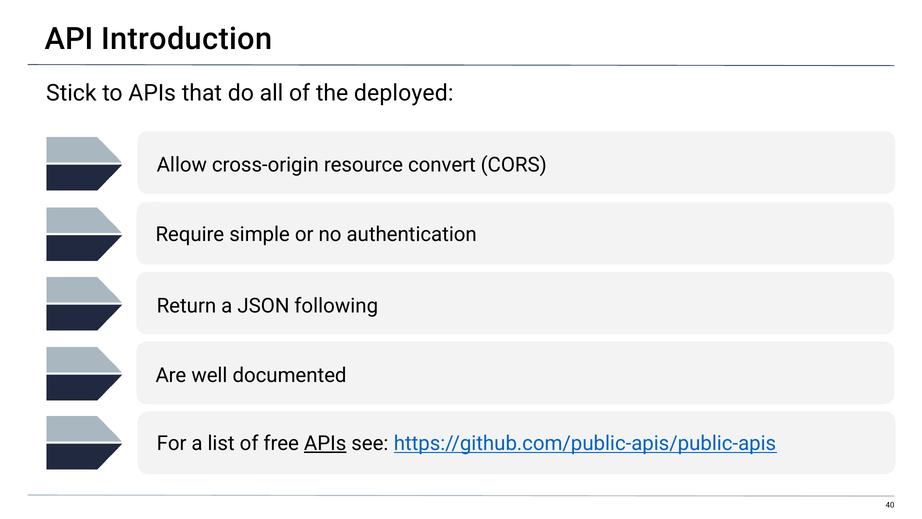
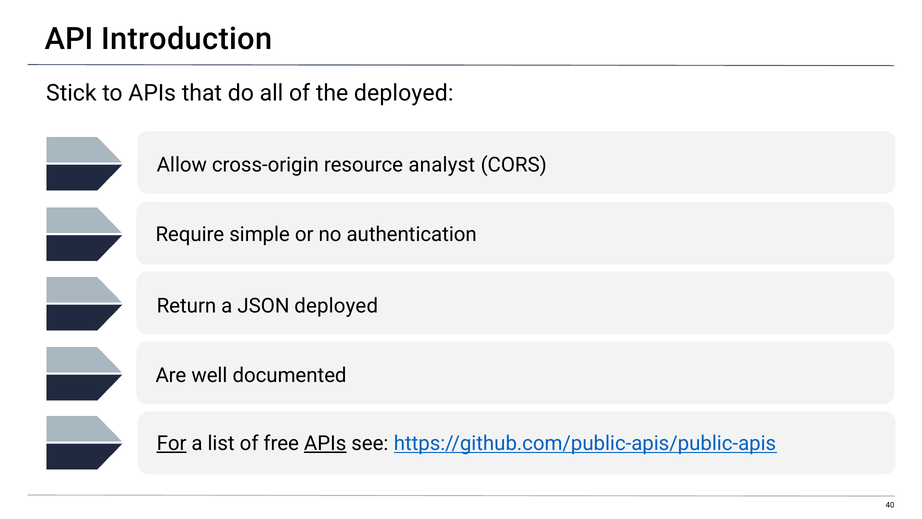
convert: convert -> analyst (442, 165)
JSON following: following -> deployed (336, 306)
For underline: none -> present (172, 443)
